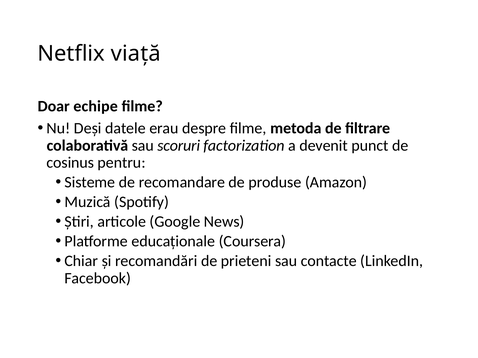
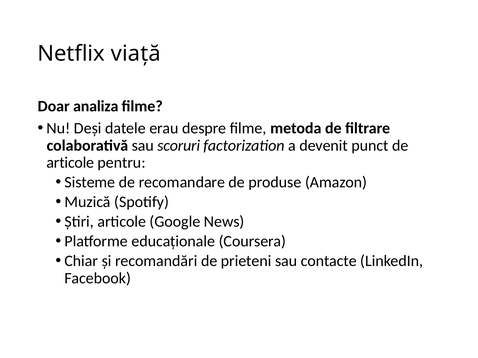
echipe: echipe -> analiza (96, 106)
cosinus: cosinus -> articole (70, 163)
